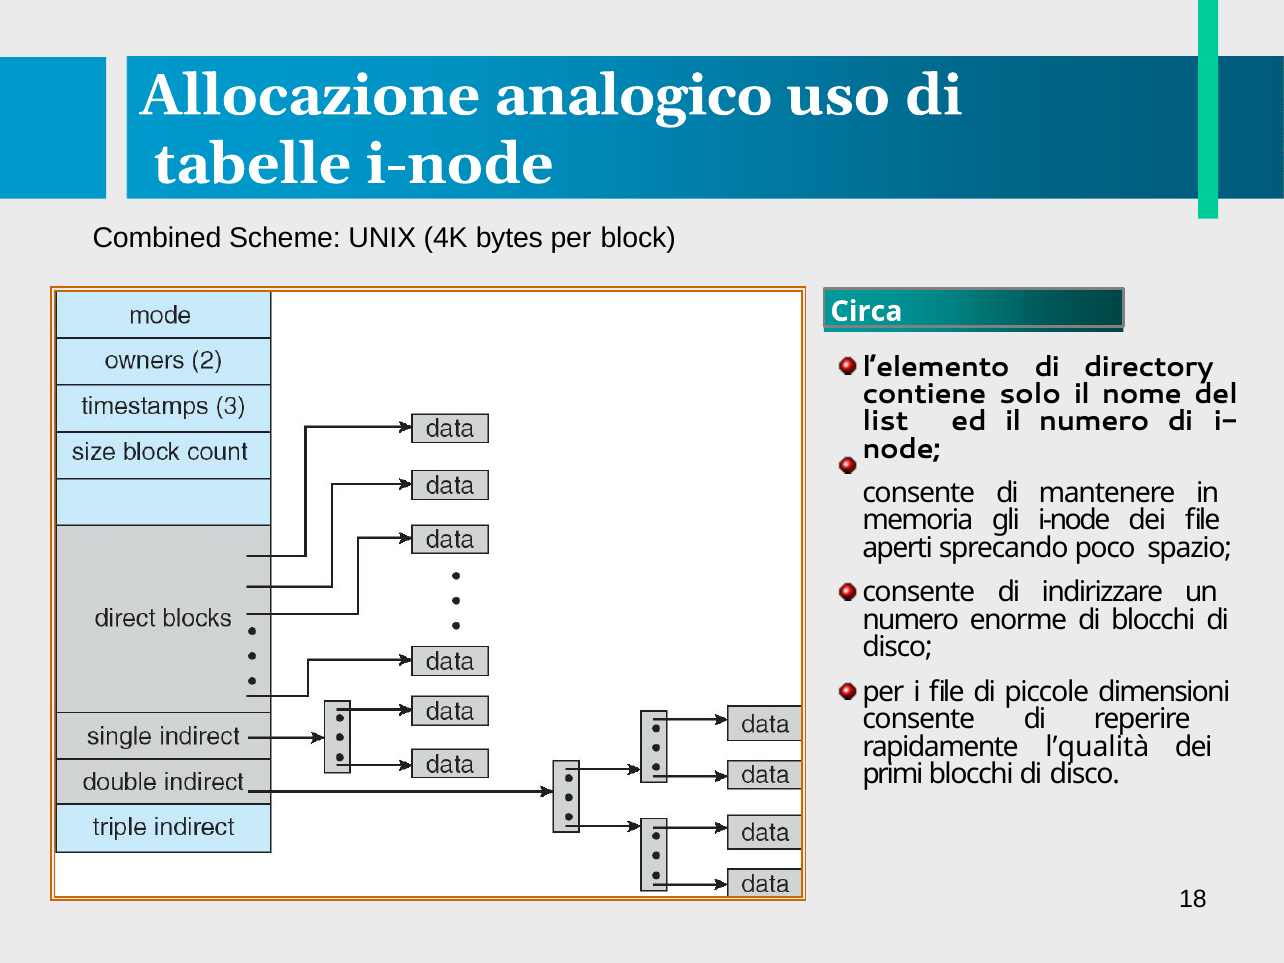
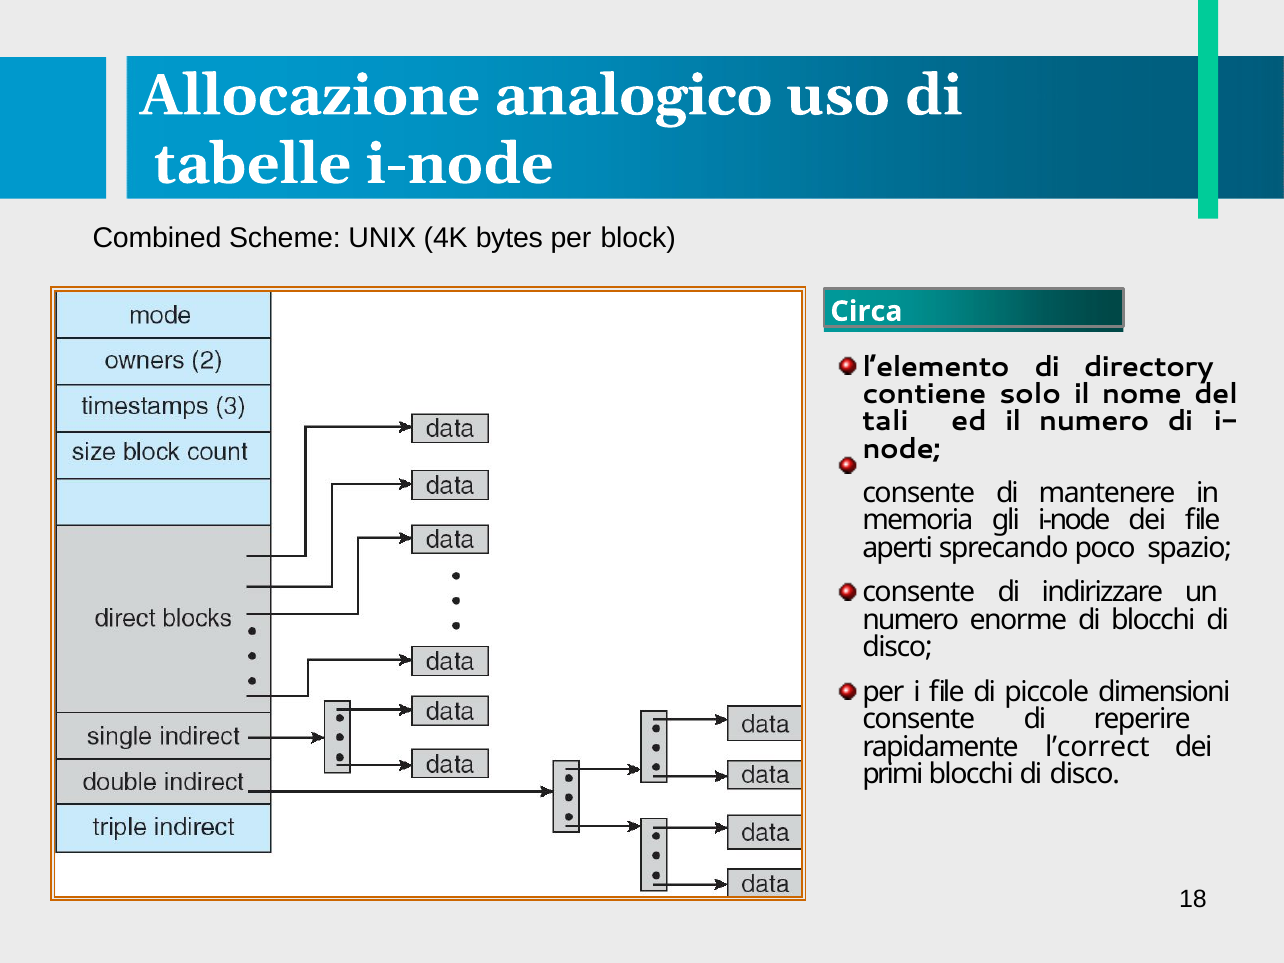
list: list -> tali (886, 422)
l’qualità: l’qualità -> l’correct (1097, 747)
